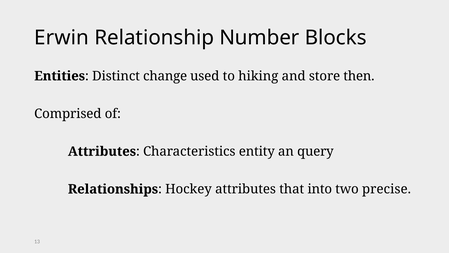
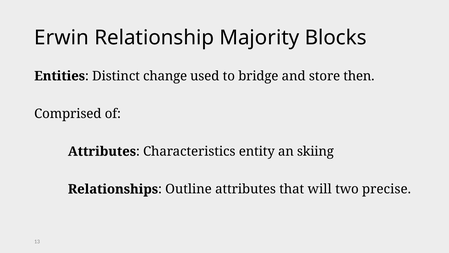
Number: Number -> Majority (259, 38)
hiking: hiking -> bridge (258, 76)
query: query -> skiing (315, 151)
Hockey: Hockey -> Outline (188, 189)
into: into -> will (320, 189)
